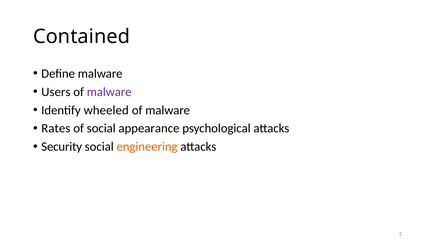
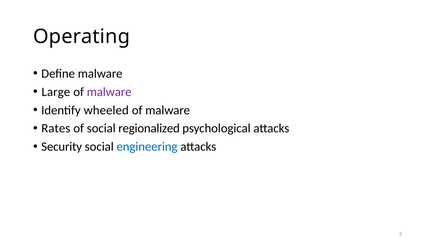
Contained: Contained -> Operating (82, 37)
Users: Users -> Large (56, 92)
appearance: appearance -> regionalized (149, 128)
engineering colour: orange -> blue (147, 147)
